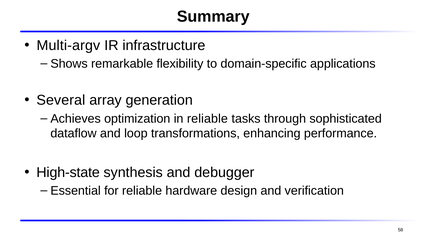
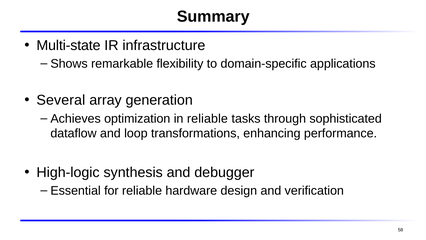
Multi-argv: Multi-argv -> Multi-state (68, 45)
High-state: High-state -> High-logic (68, 172)
